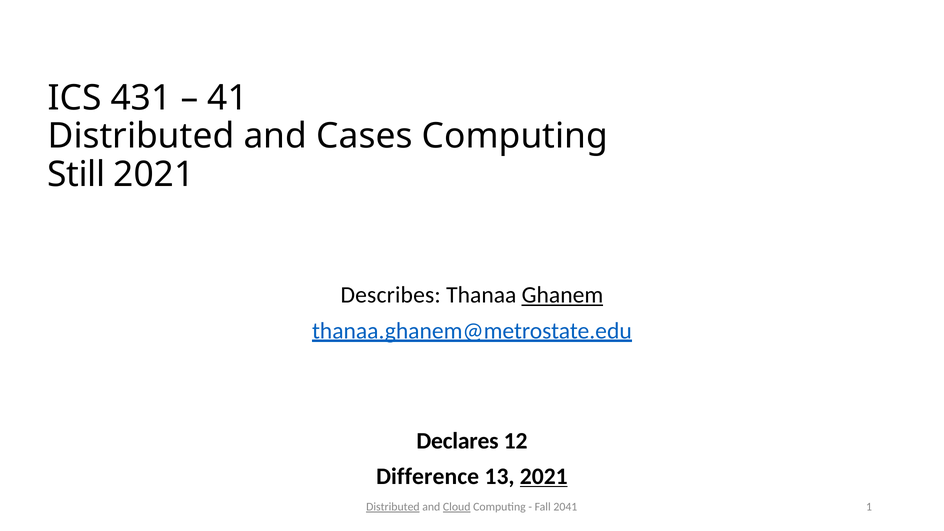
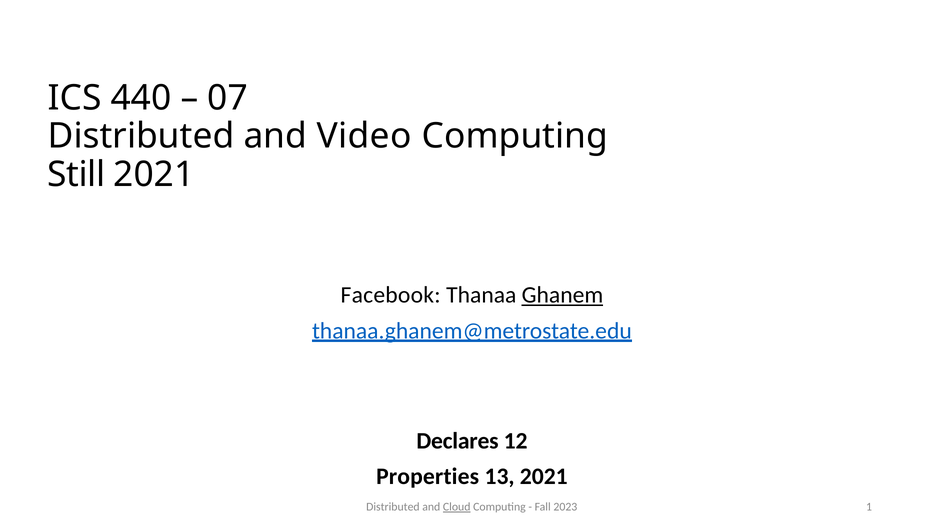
431: 431 -> 440 (141, 98)
41: 41 -> 07 (228, 98)
Cases: Cases -> Video (364, 136)
Describes: Describes -> Facebook (391, 295)
Difference: Difference -> Properties (428, 476)
2021 underline: present -> none (544, 476)
Distributed underline: present -> none (393, 507)
2041: 2041 -> 2023 (565, 507)
